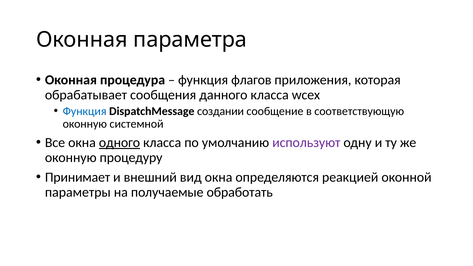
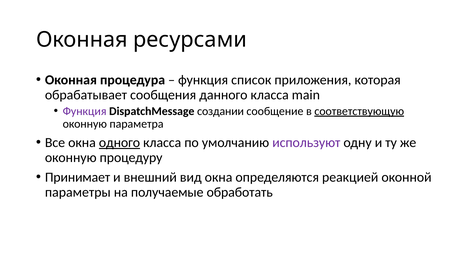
параметра: параметра -> ресурсами (190, 40)
флагов: флагов -> список (251, 80)
wcex: wcex -> main (306, 95)
Функция colour: blue -> purple (85, 111)
соответствующую underline: none -> present (359, 111)
системной: системной -> параметра (137, 124)
